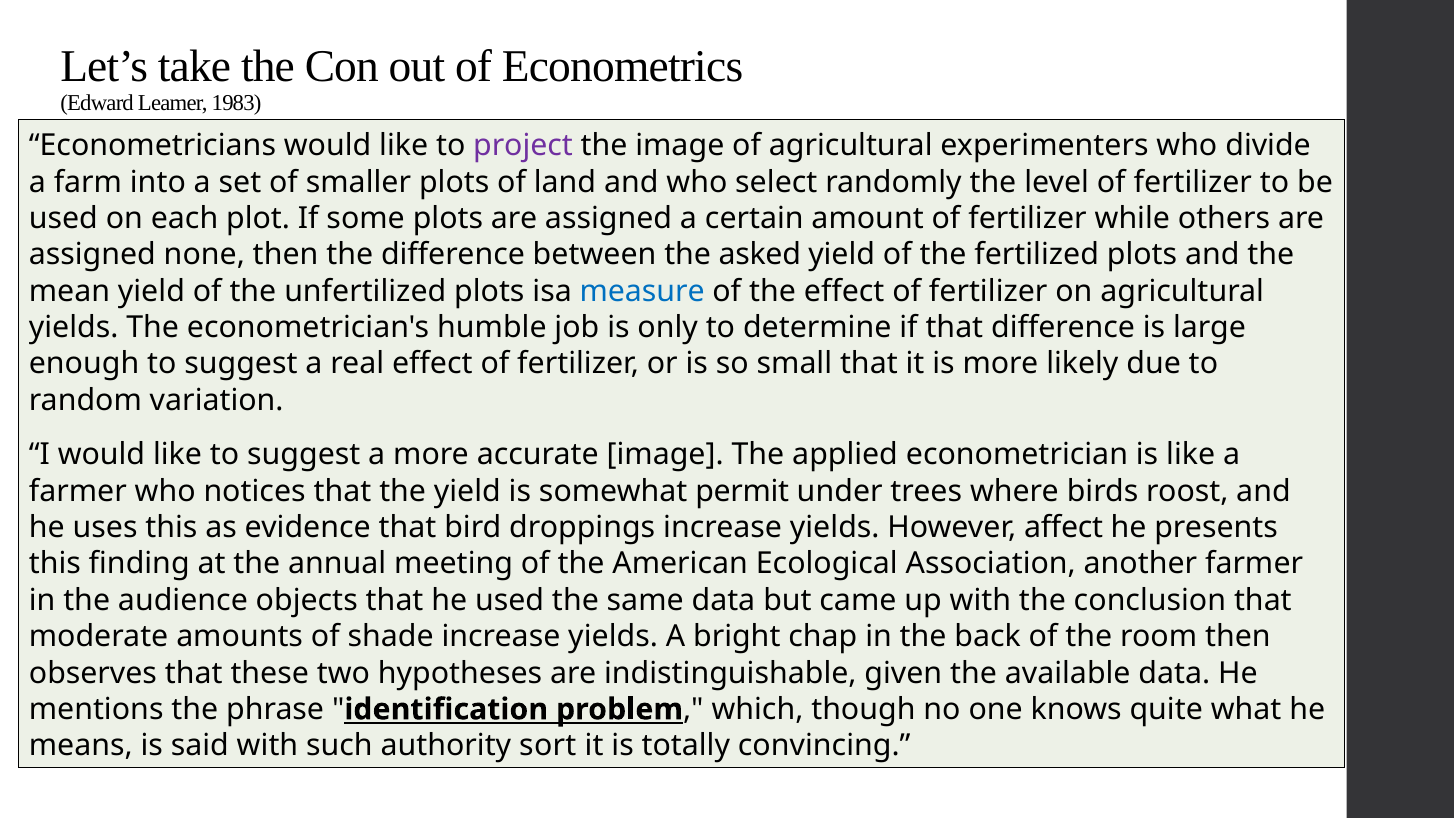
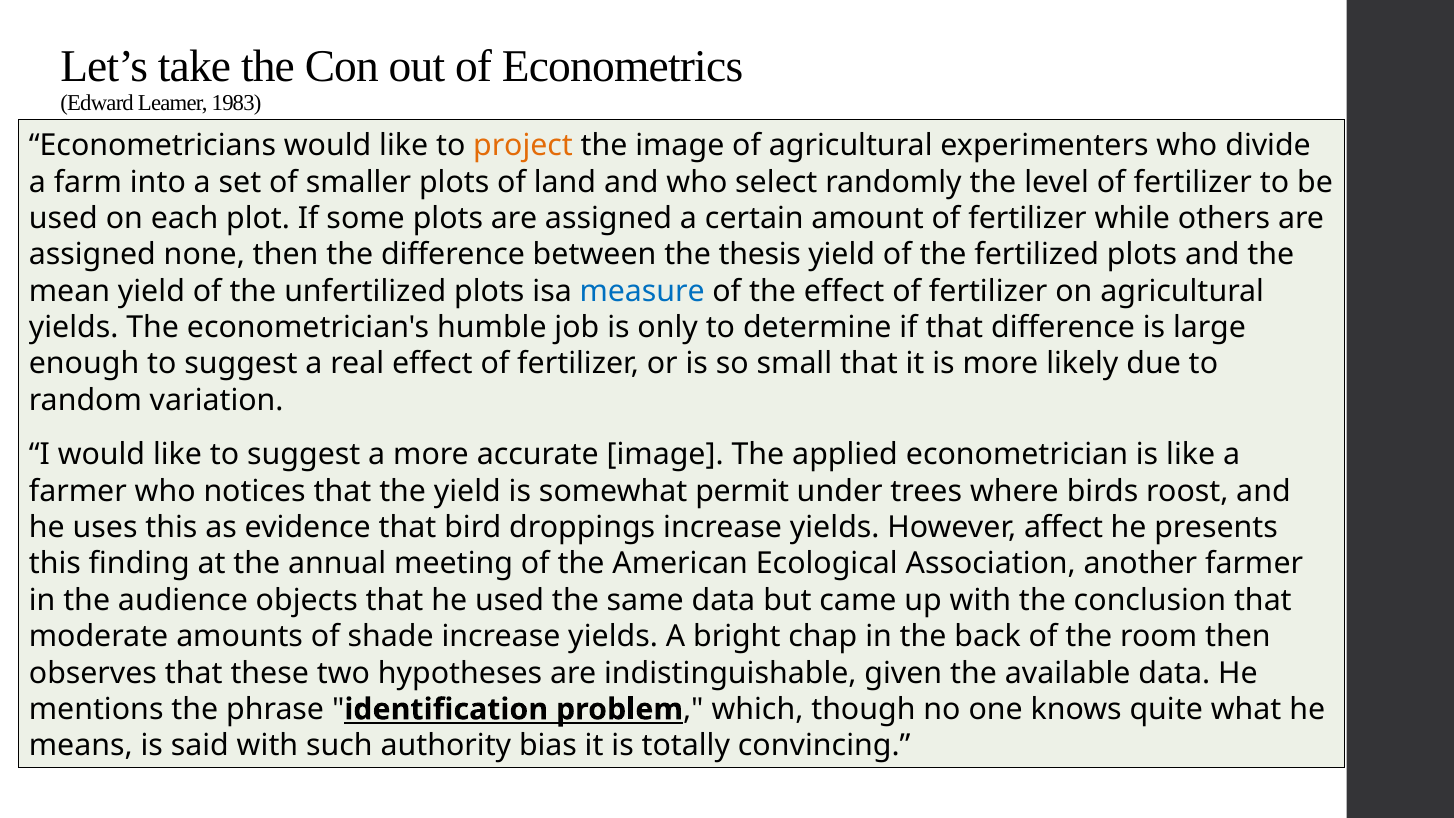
project colour: purple -> orange (523, 146)
asked: asked -> thesis (760, 255)
sort: sort -> bias (548, 746)
